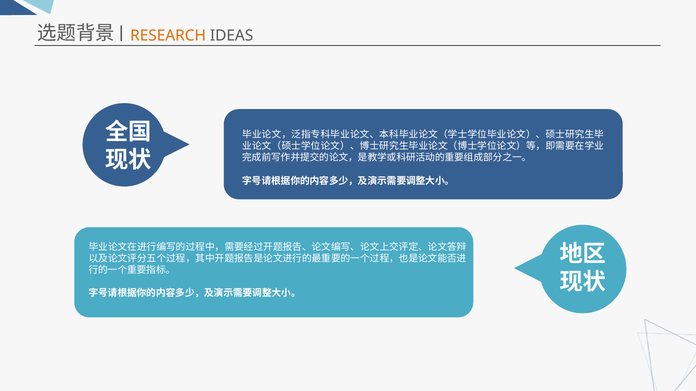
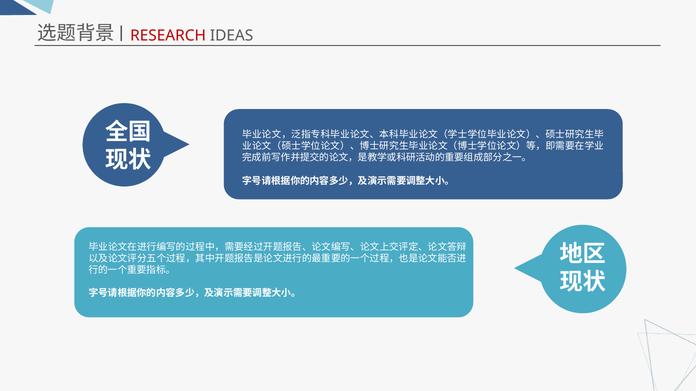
RESEARCH colour: orange -> red (168, 36)
